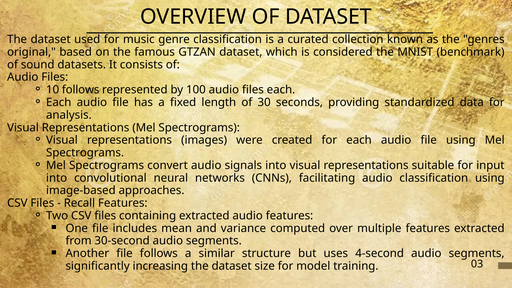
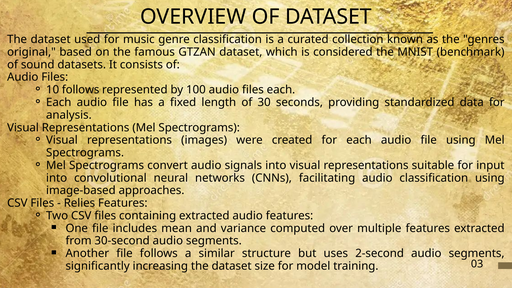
Recall: Recall -> Relies (79, 203)
4-second: 4-second -> 2-second (380, 253)
